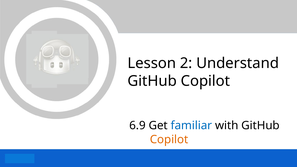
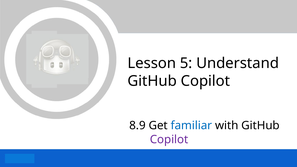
2: 2 -> 5 (186, 63)
6.9: 6.9 -> 8.9 (138, 126)
Copilot colour: orange -> purple (169, 139)
